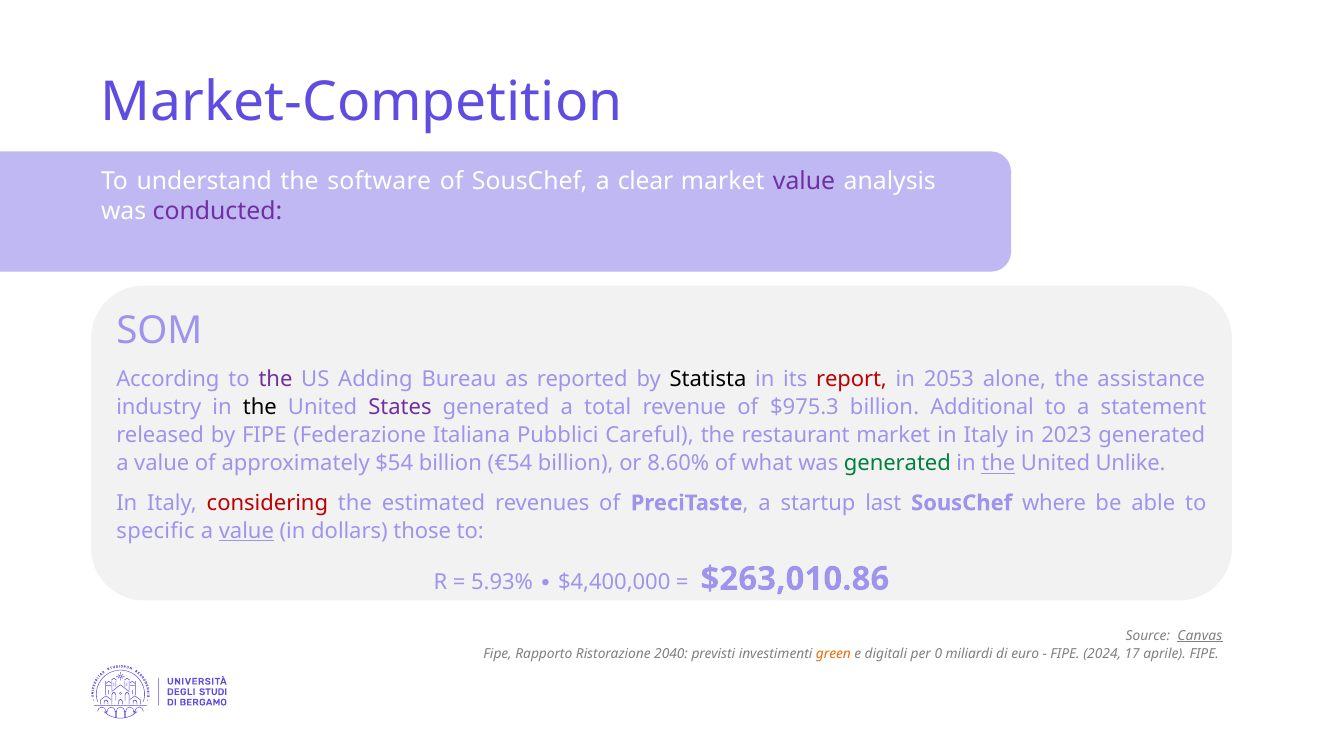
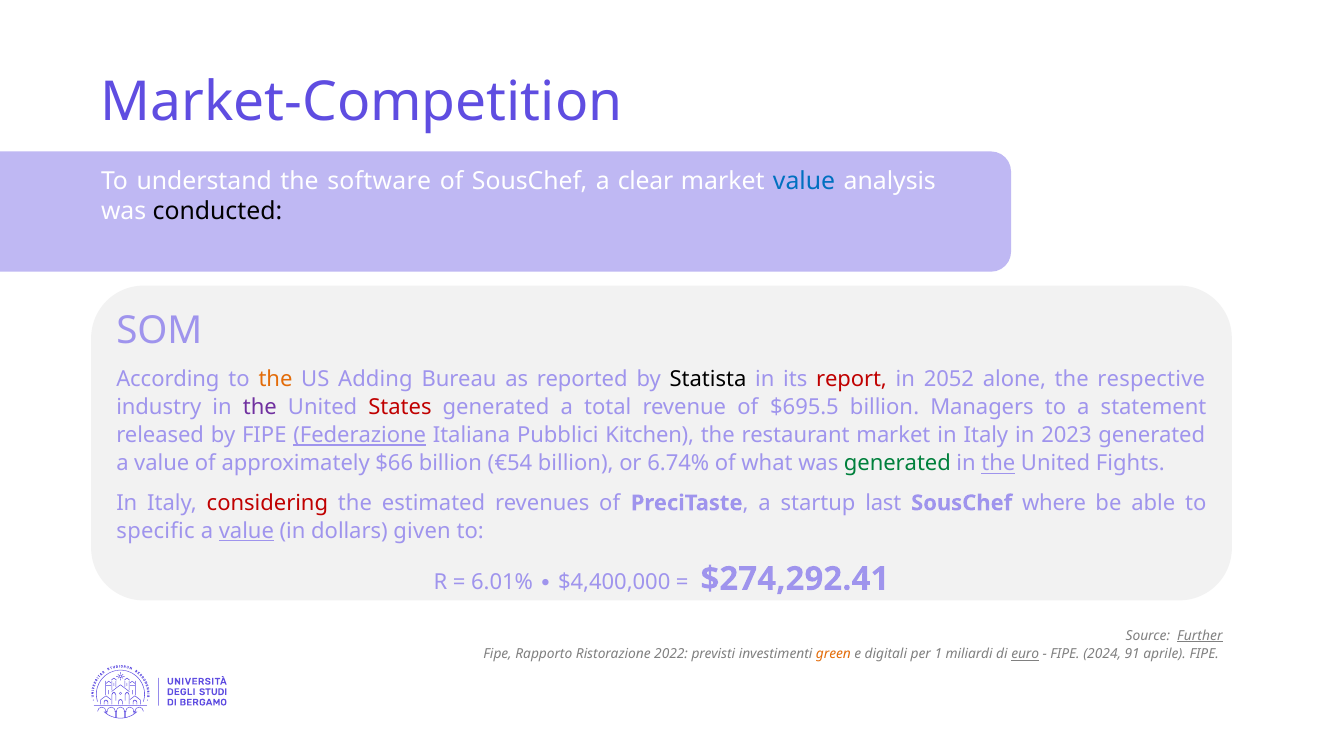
value colour: purple -> blue (804, 182)
conducted colour: purple -> black (217, 211)
the colour: purple -> orange (276, 379)
2053: 2053 -> 2052 (949, 379)
assistance: assistance -> respective (1151, 379)
the colour: black -> purple (260, 407)
States colour: purple -> red (400, 407)
$975.3: $975.3 -> $695.5 (804, 407)
Additional: Additional -> Managers (982, 407)
Federazione underline: none -> present (360, 436)
Careful: Careful -> Kitchen (650, 436)
$54: $54 -> $66 (394, 464)
8.60%: 8.60% -> 6.74% (678, 464)
Unlike: Unlike -> Fights (1130, 464)
those: those -> given (422, 531)
$263,010.86: $263,010.86 -> $274,292.41 (795, 579)
5.93%: 5.93% -> 6.01% (502, 583)
Canvas: Canvas -> Further (1200, 636)
2040: 2040 -> 2022 (671, 654)
0: 0 -> 1 (938, 654)
euro underline: none -> present (1025, 654)
17: 17 -> 91 (1132, 654)
